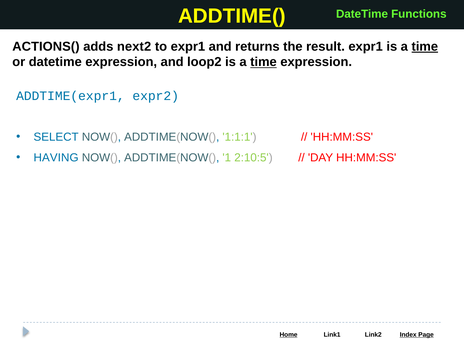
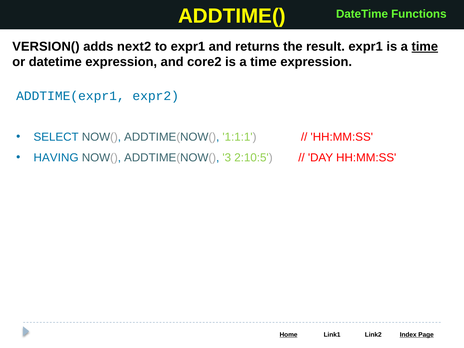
ACTIONS(: ACTIONS( -> VERSION( (46, 47)
loop2: loop2 -> core2 (204, 62)
time underline: present -> none (263, 62)
1: 1 -> 3 (227, 158)
